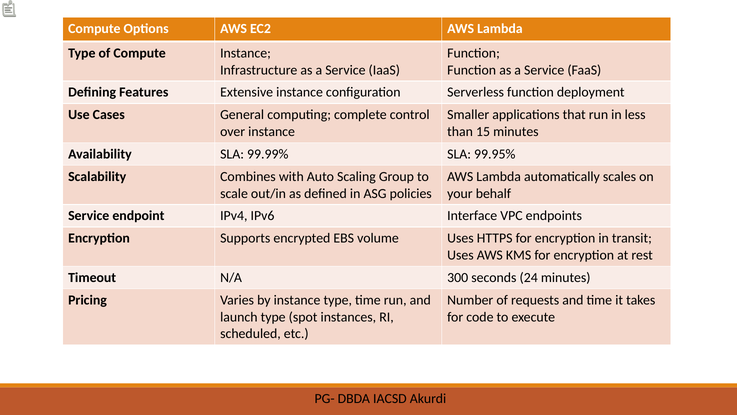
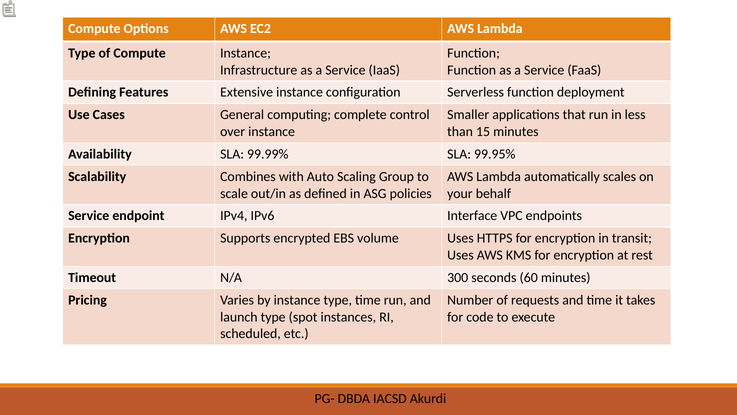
24: 24 -> 60 (529, 277)
